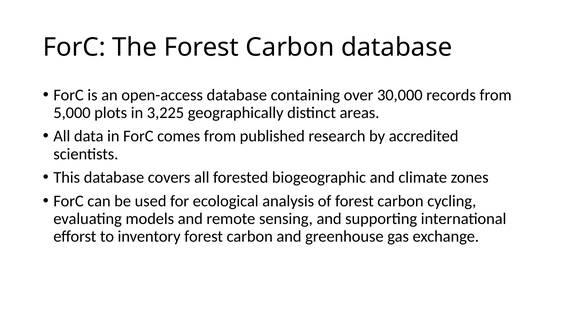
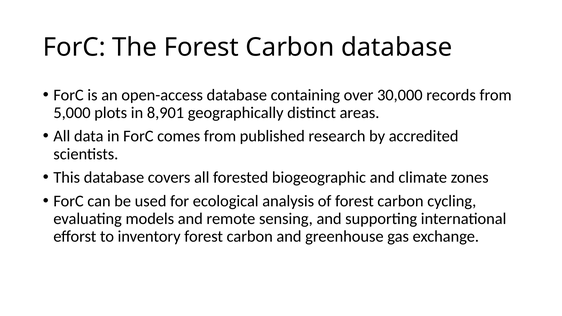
3,225: 3,225 -> 8,901 (166, 113)
